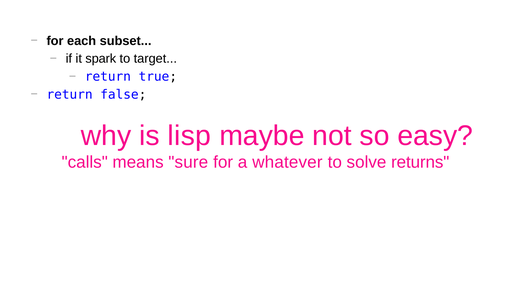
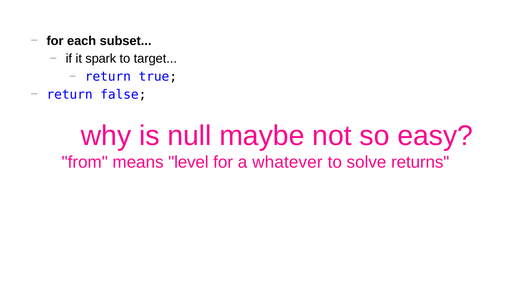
lisp: lisp -> null (189, 135)
calls: calls -> from (85, 162)
sure: sure -> level (188, 162)
